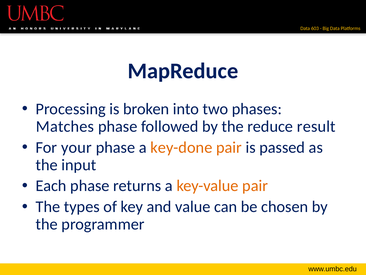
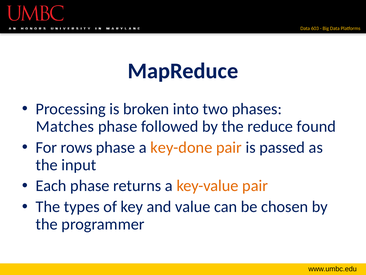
result: result -> found (316, 126)
your: your -> rows (77, 147)
